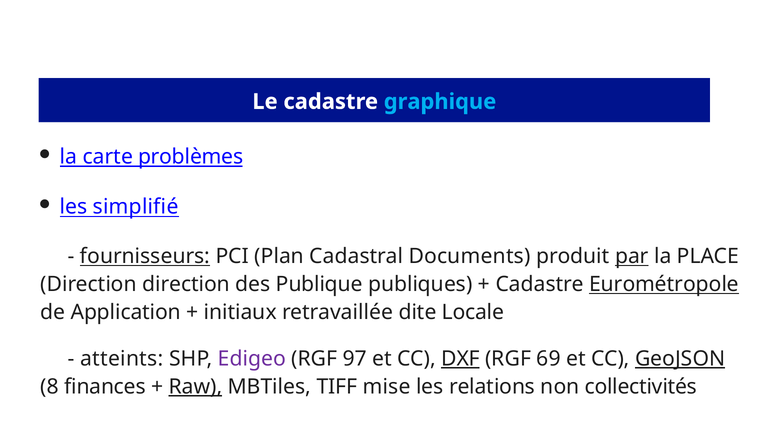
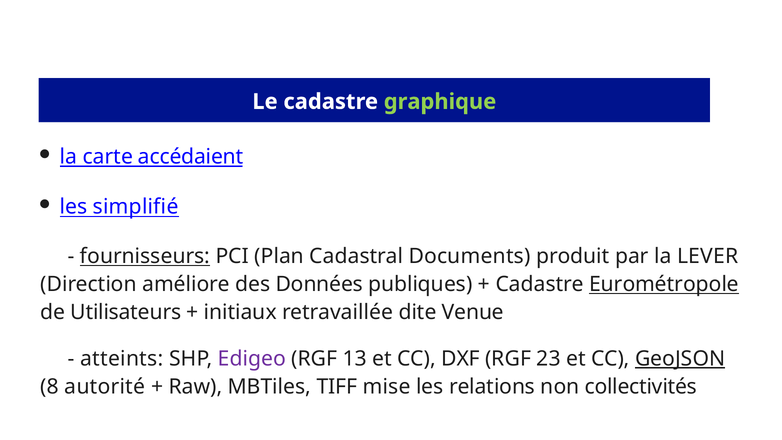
graphique colour: light blue -> light green (440, 102)
problèmes: problèmes -> accédaient (191, 157)
par underline: present -> none (632, 256)
PLACE: PLACE -> LEVER (708, 256)
Direction direction: direction -> améliore (186, 284)
Publique: Publique -> Données (319, 284)
Application: Application -> Utilisateurs (126, 312)
Locale: Locale -> Venue (473, 312)
97: 97 -> 13 (355, 359)
DXF underline: present -> none (461, 359)
69: 69 -> 23 (549, 359)
finances: finances -> autorité (105, 386)
Raw underline: present -> none (195, 386)
